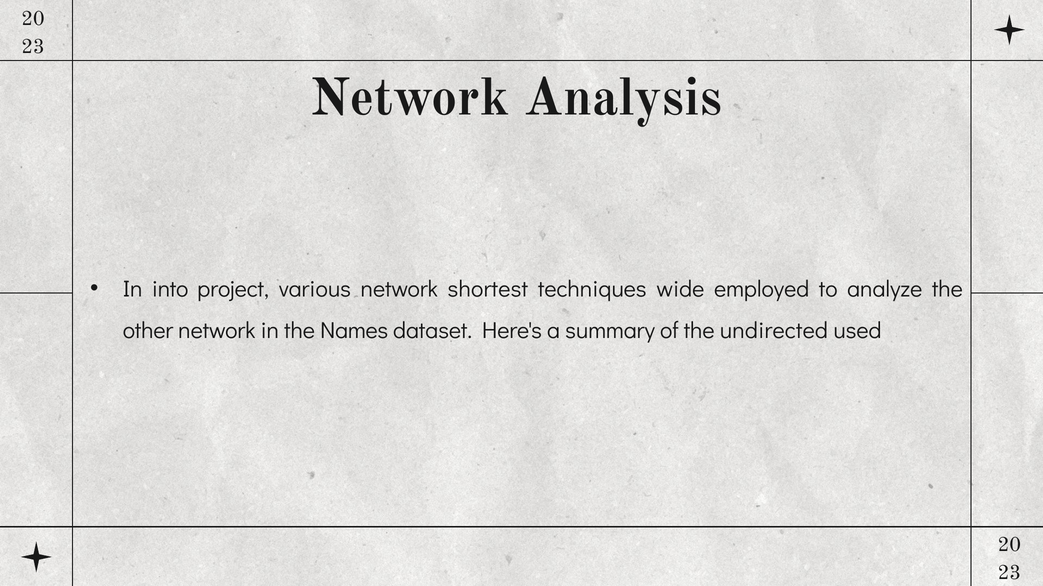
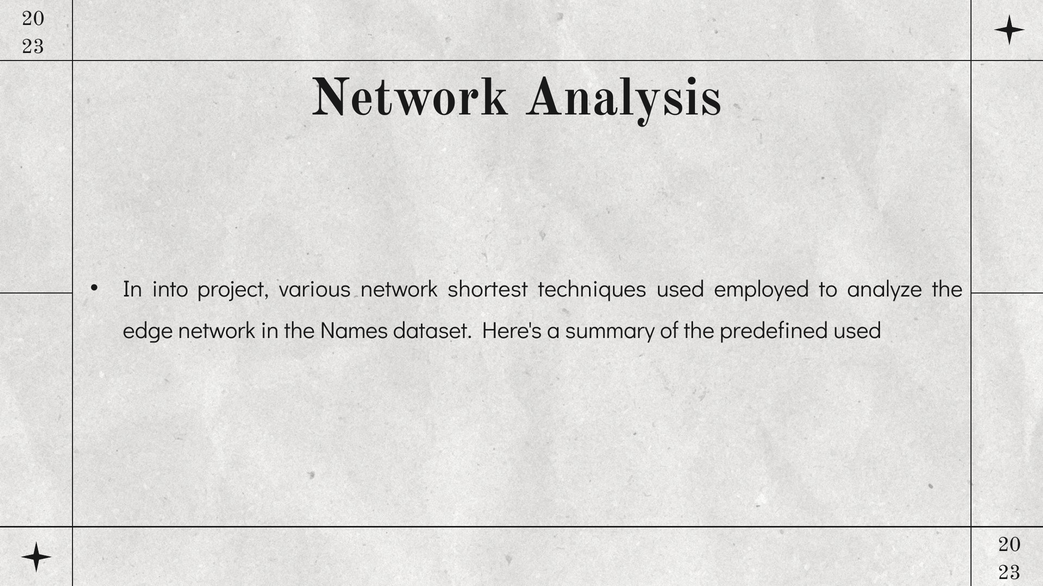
techniques wide: wide -> used (680, 289)
other: other -> edge (148, 331)
undirected: undirected -> predefined (774, 331)
